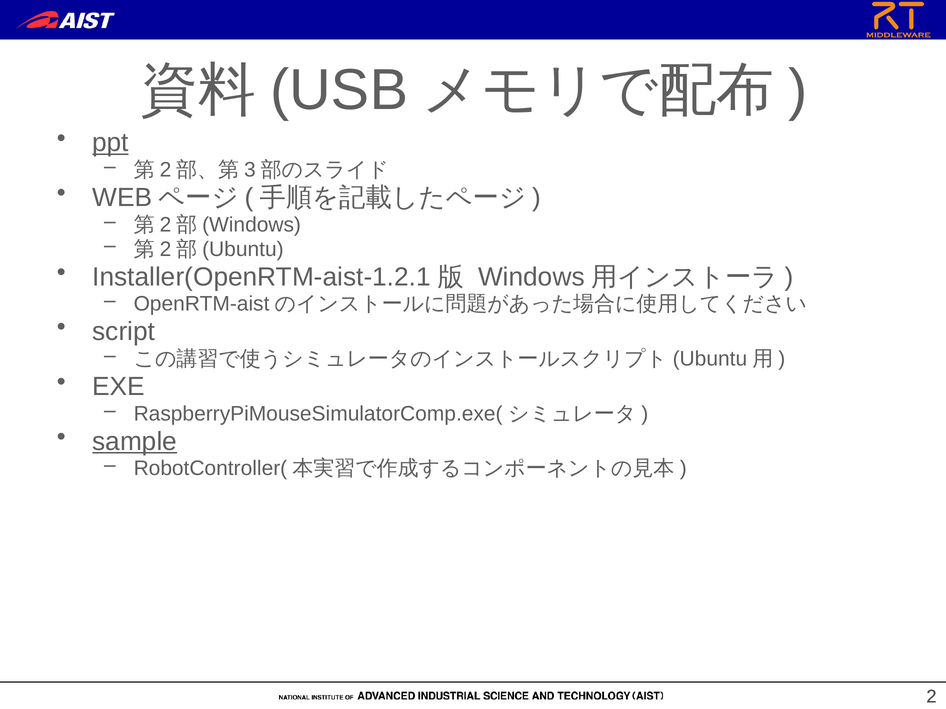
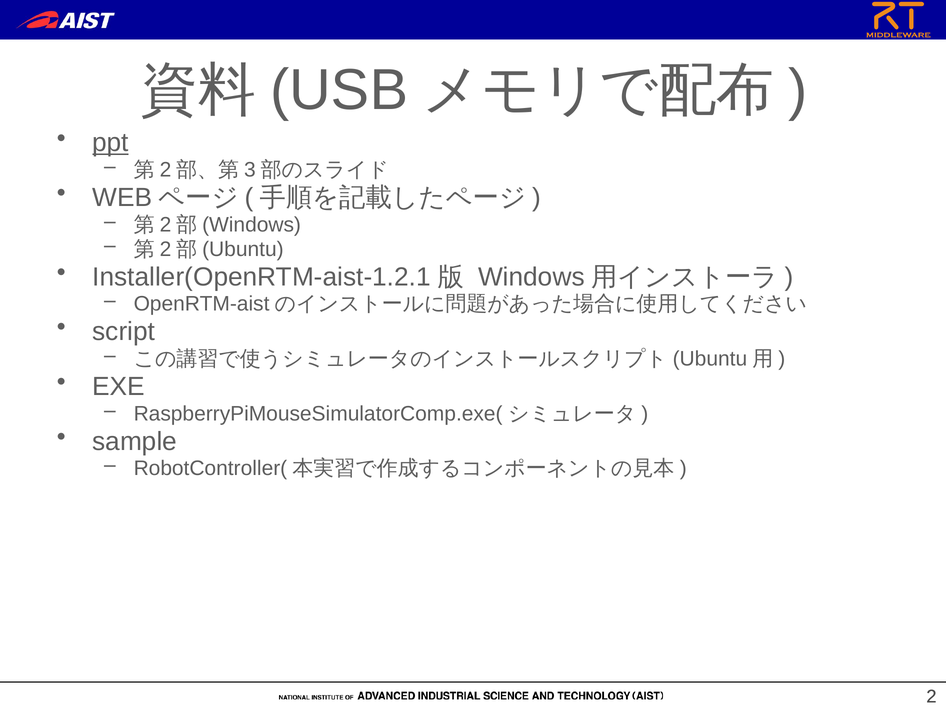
sample underline: present -> none (135, 442)
